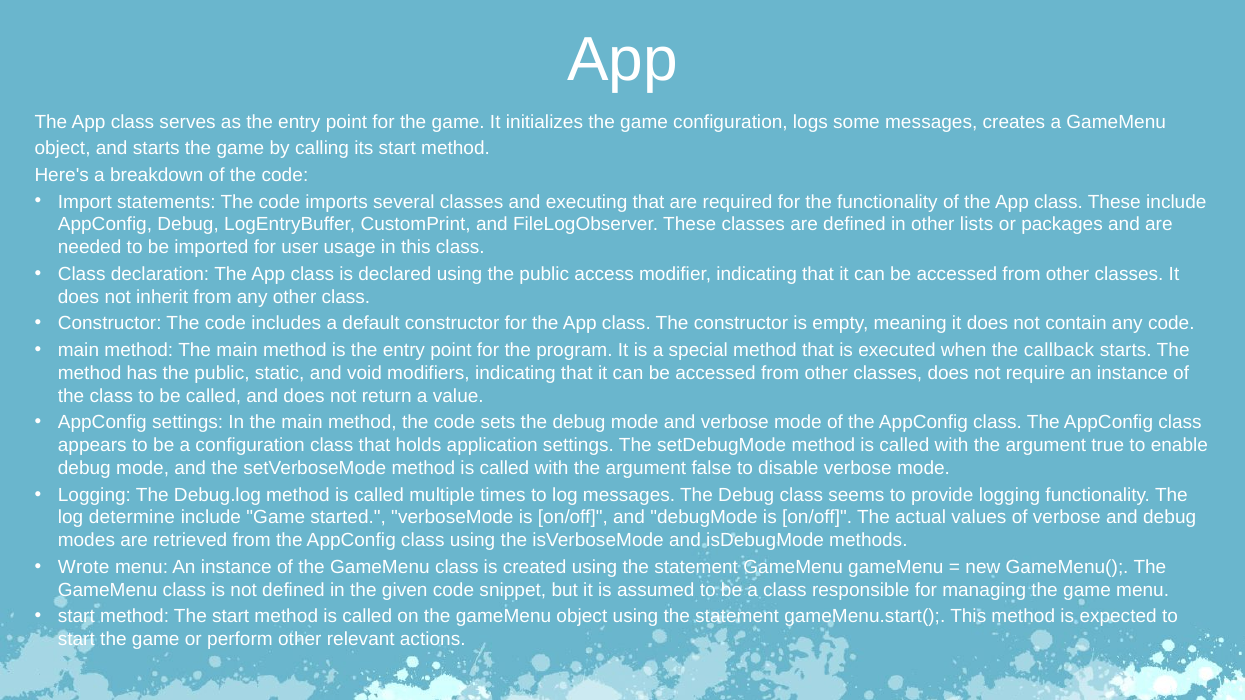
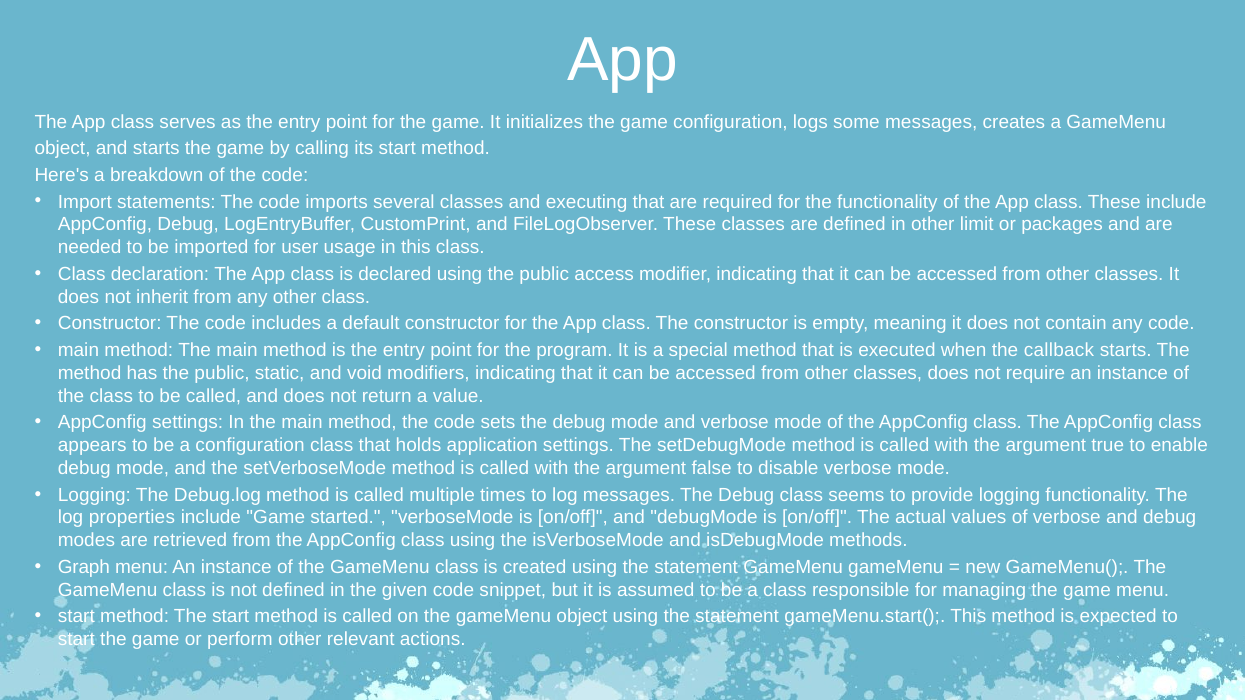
lists: lists -> limit (977, 225)
determine: determine -> properties (132, 518)
Wrote: Wrote -> Graph (84, 567)
